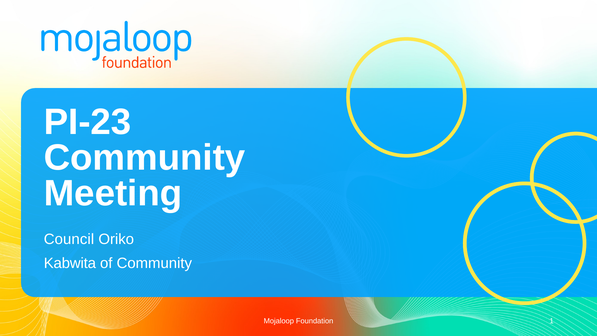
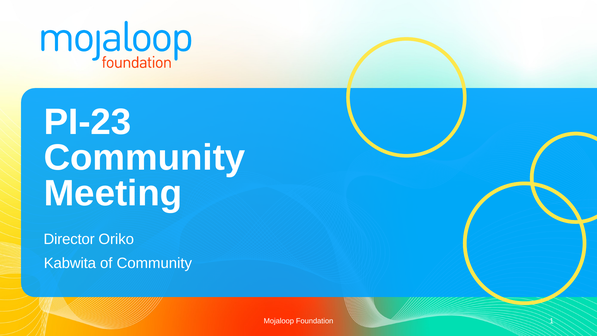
Council: Council -> Director (69, 239)
